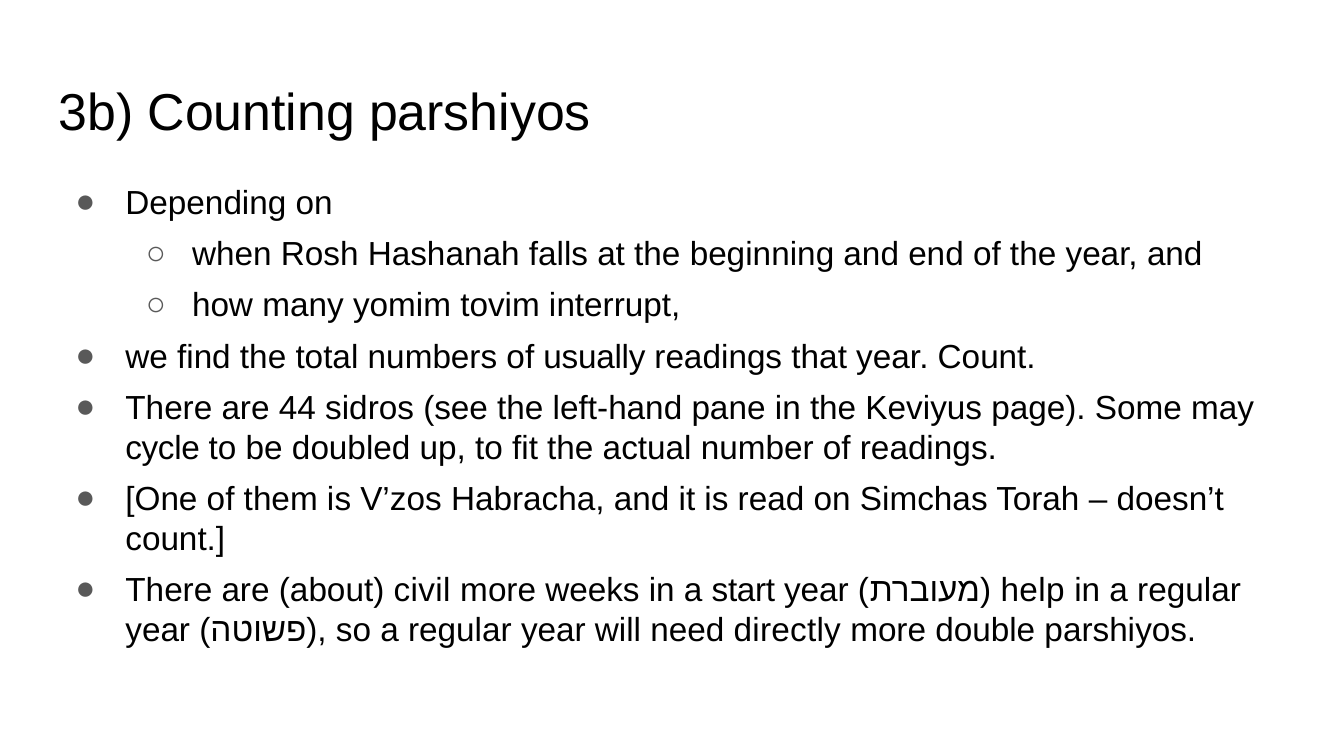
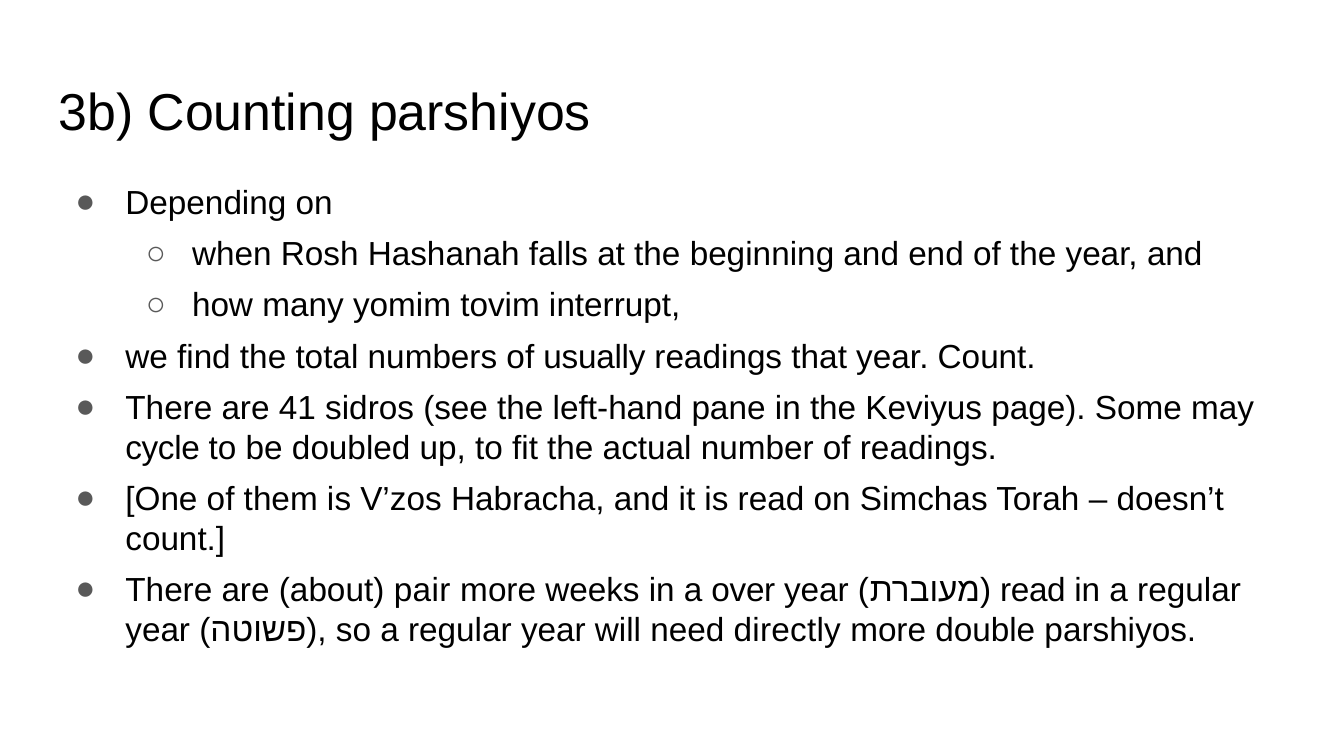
44: 44 -> 41 (297, 408)
civil: civil -> pair (422, 590)
start: start -> over (743, 590)
help: help -> read (1033, 590)
